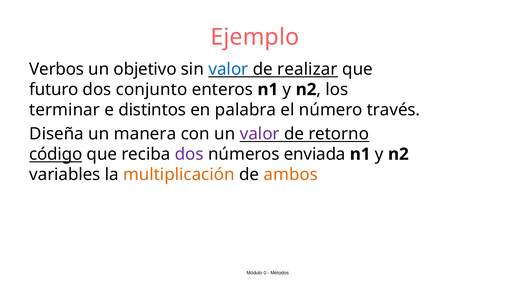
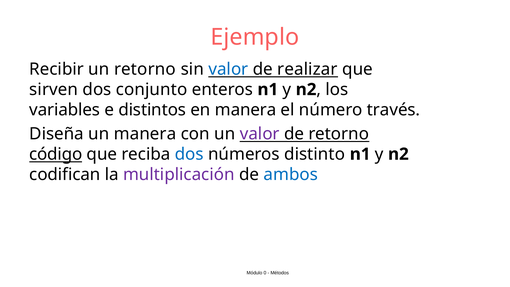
Verbos: Verbos -> Recibir (57, 69)
un objetivo: objetivo -> retorno (145, 69)
futuro: futuro -> sirven (54, 89)
terminar: terminar -> variables (65, 110)
en palabra: palabra -> manera (246, 110)
dos colour: purple -> blue (189, 154)
enviada: enviada -> distinto (315, 154)
variables: variables -> codifican (65, 174)
multiplicación colour: orange -> purple (179, 174)
ambos colour: orange -> blue (291, 174)
